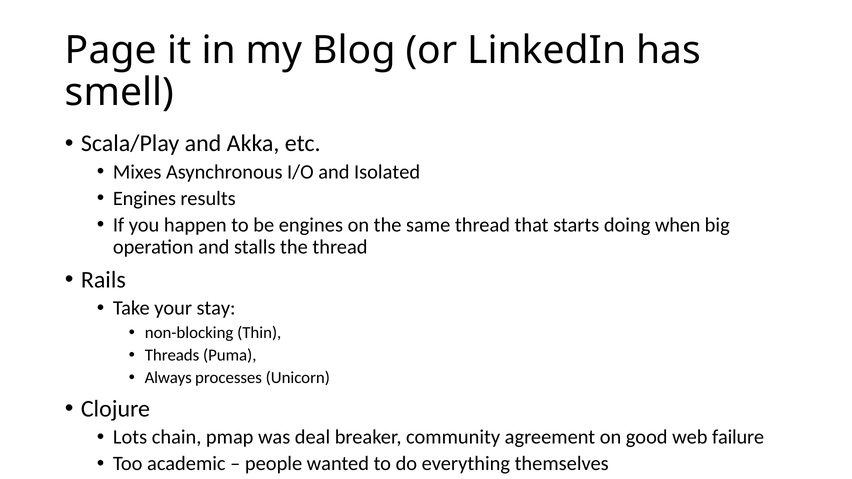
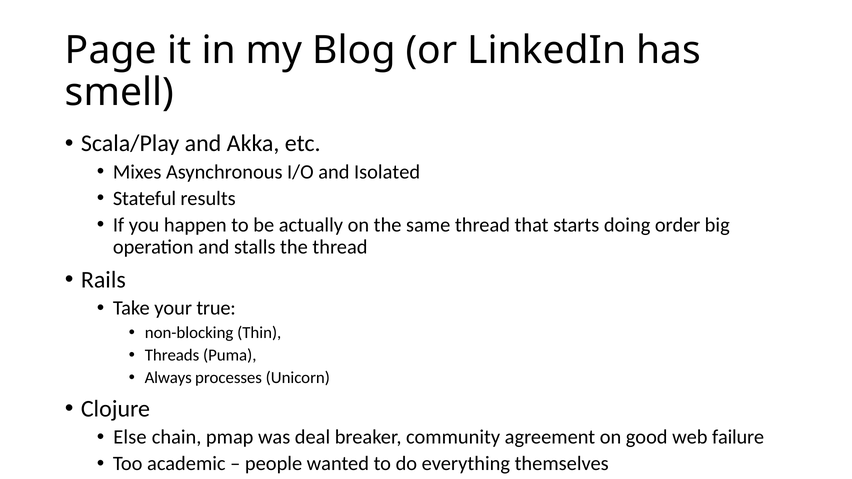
Engines: Engines -> Stateful (144, 198)
be engines: engines -> actually (311, 225)
when: when -> order (678, 225)
stay: stay -> true (216, 308)
Lots: Lots -> Else (130, 437)
